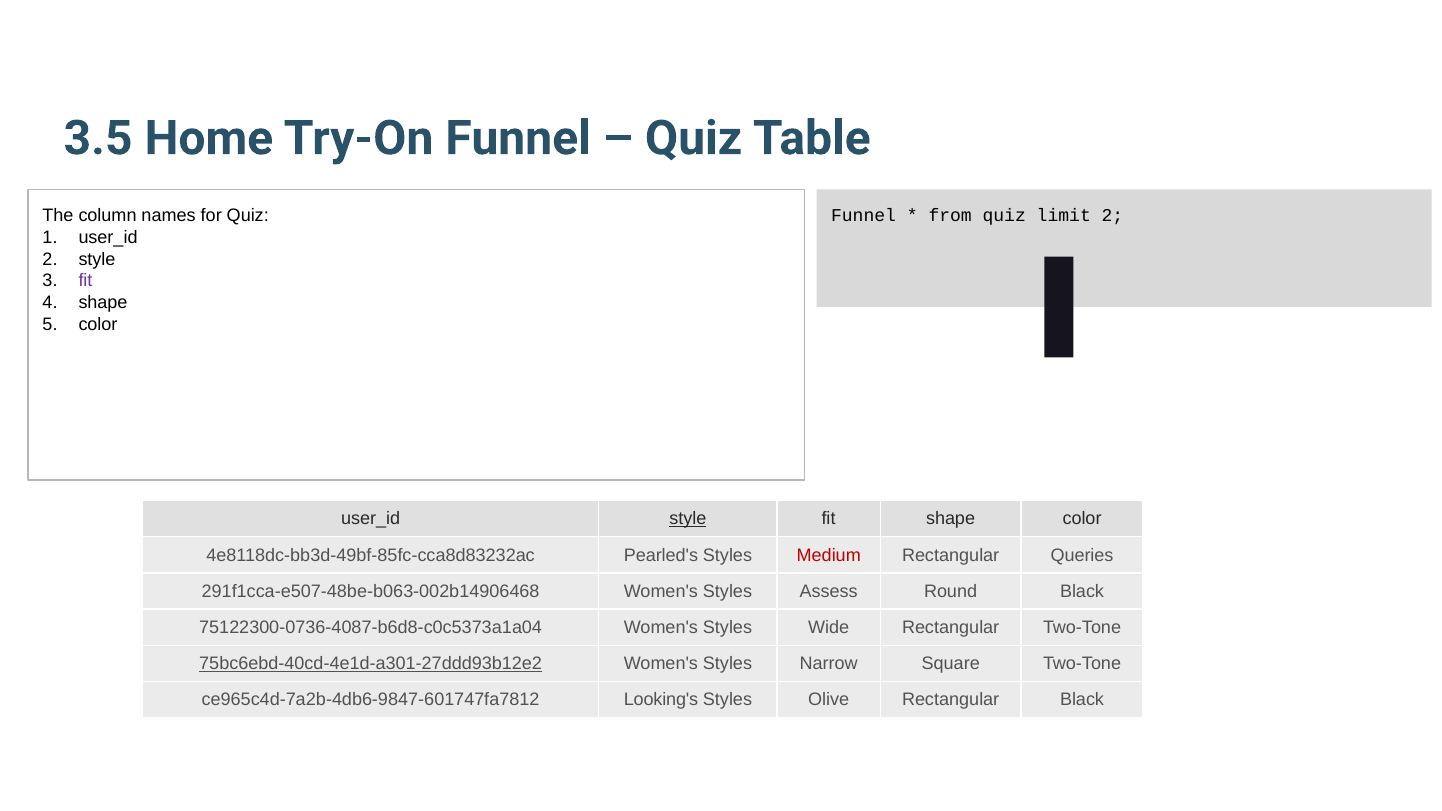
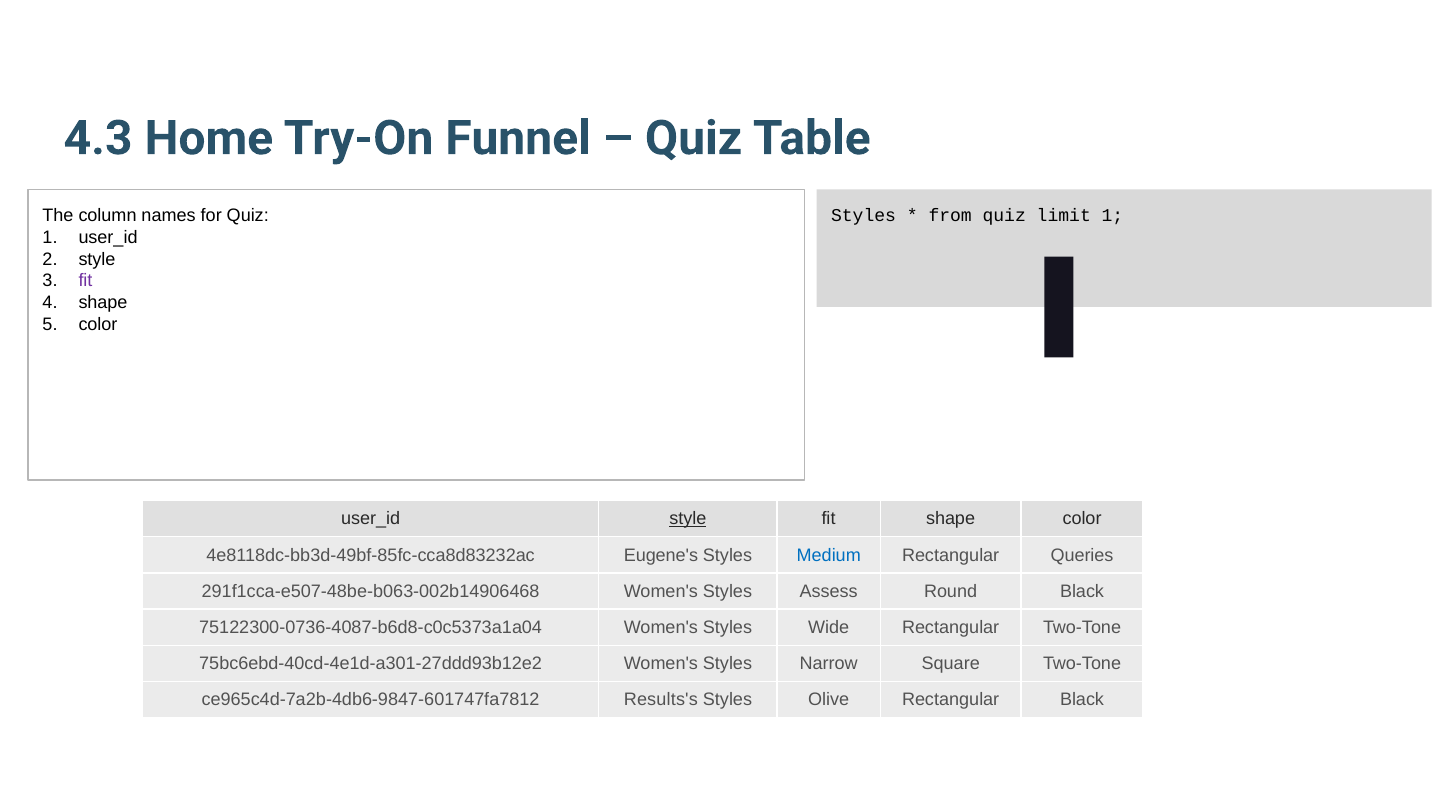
3.5: 3.5 -> 4.3 (98, 138)
Funnel: Funnel -> Styles (864, 216)
limit 2: 2 -> 1 (1113, 216)
Pearled's: Pearled's -> Eugene's (661, 555)
Medium colour: red -> blue (829, 555)
75bc6ebd-40cd-4e1d-a301-27ddd93b12e2 underline: present -> none (371, 664)
Looking's: Looking's -> Results's (661, 700)
